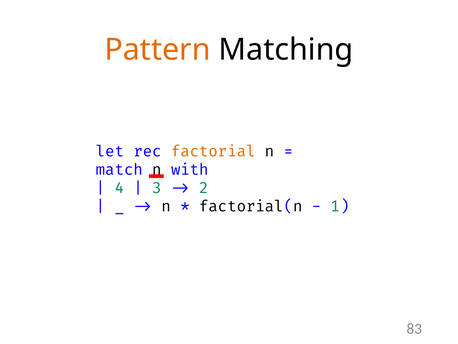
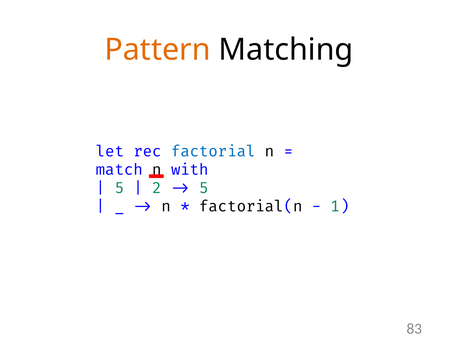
factorial colour: orange -> blue (213, 151)
4: 4 -> 5 (119, 188)
3: 3 -> 2 (157, 188)
2: 2 -> 5 (204, 188)
